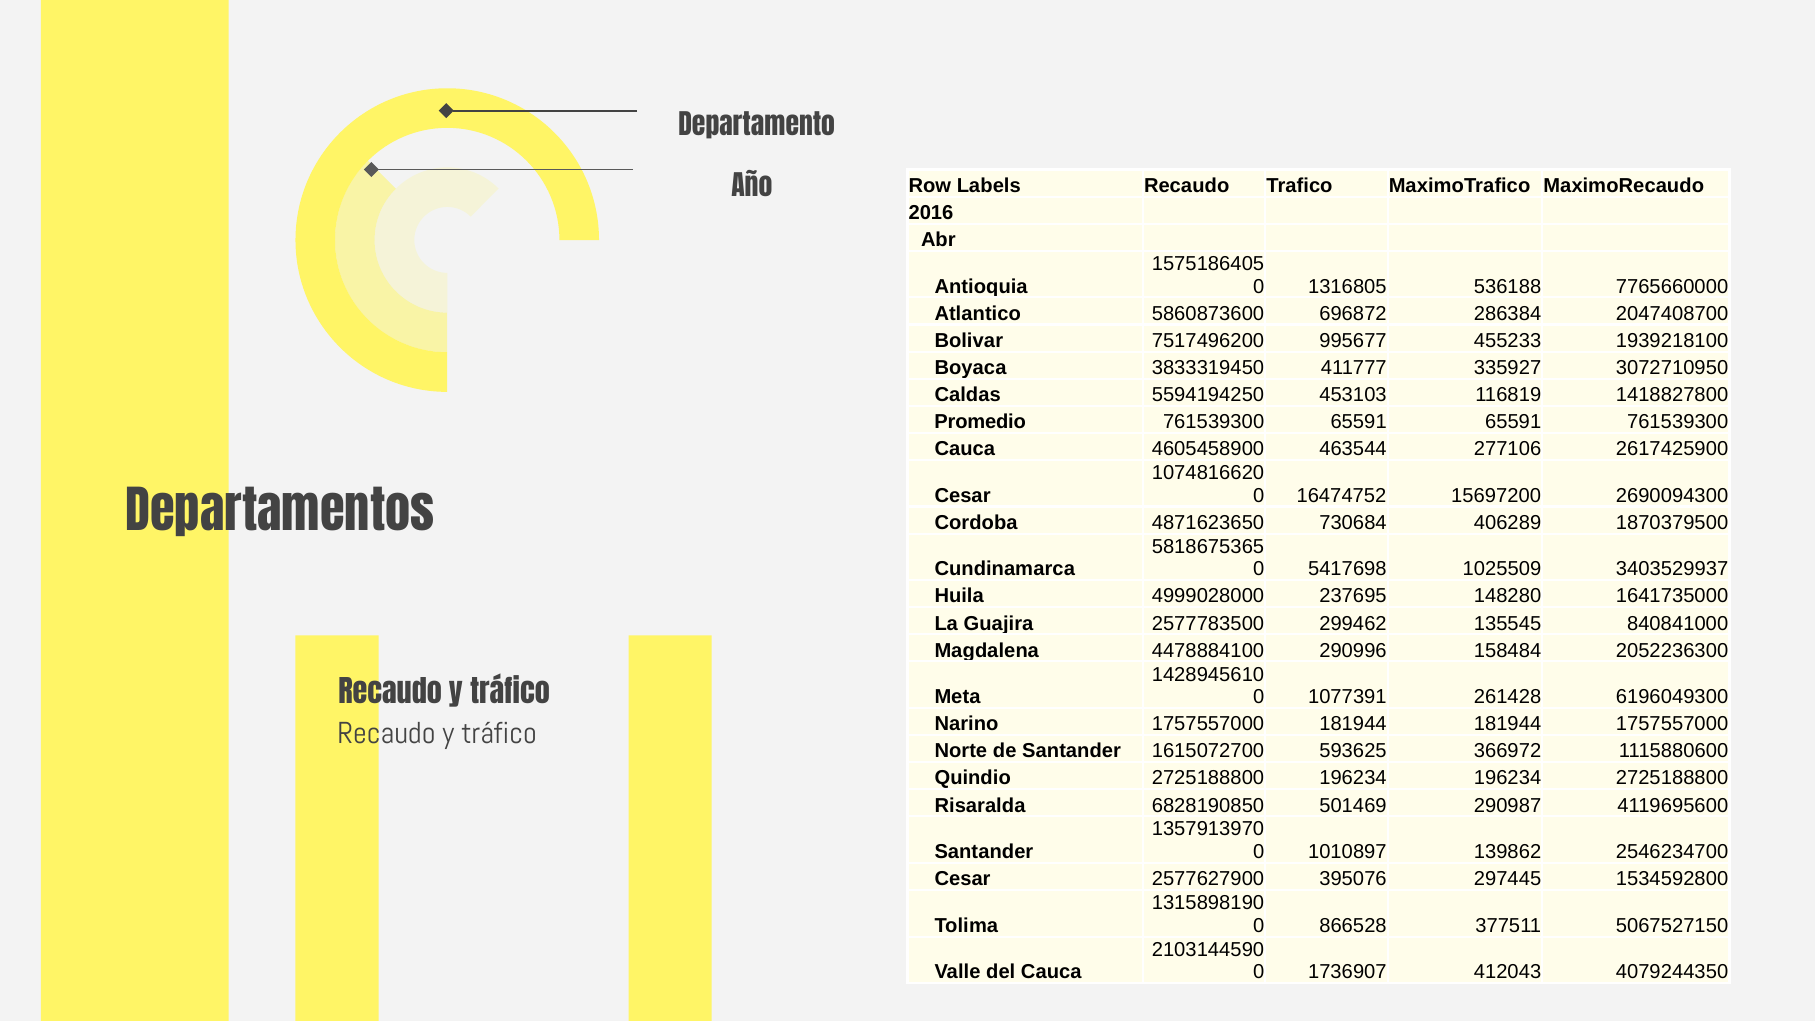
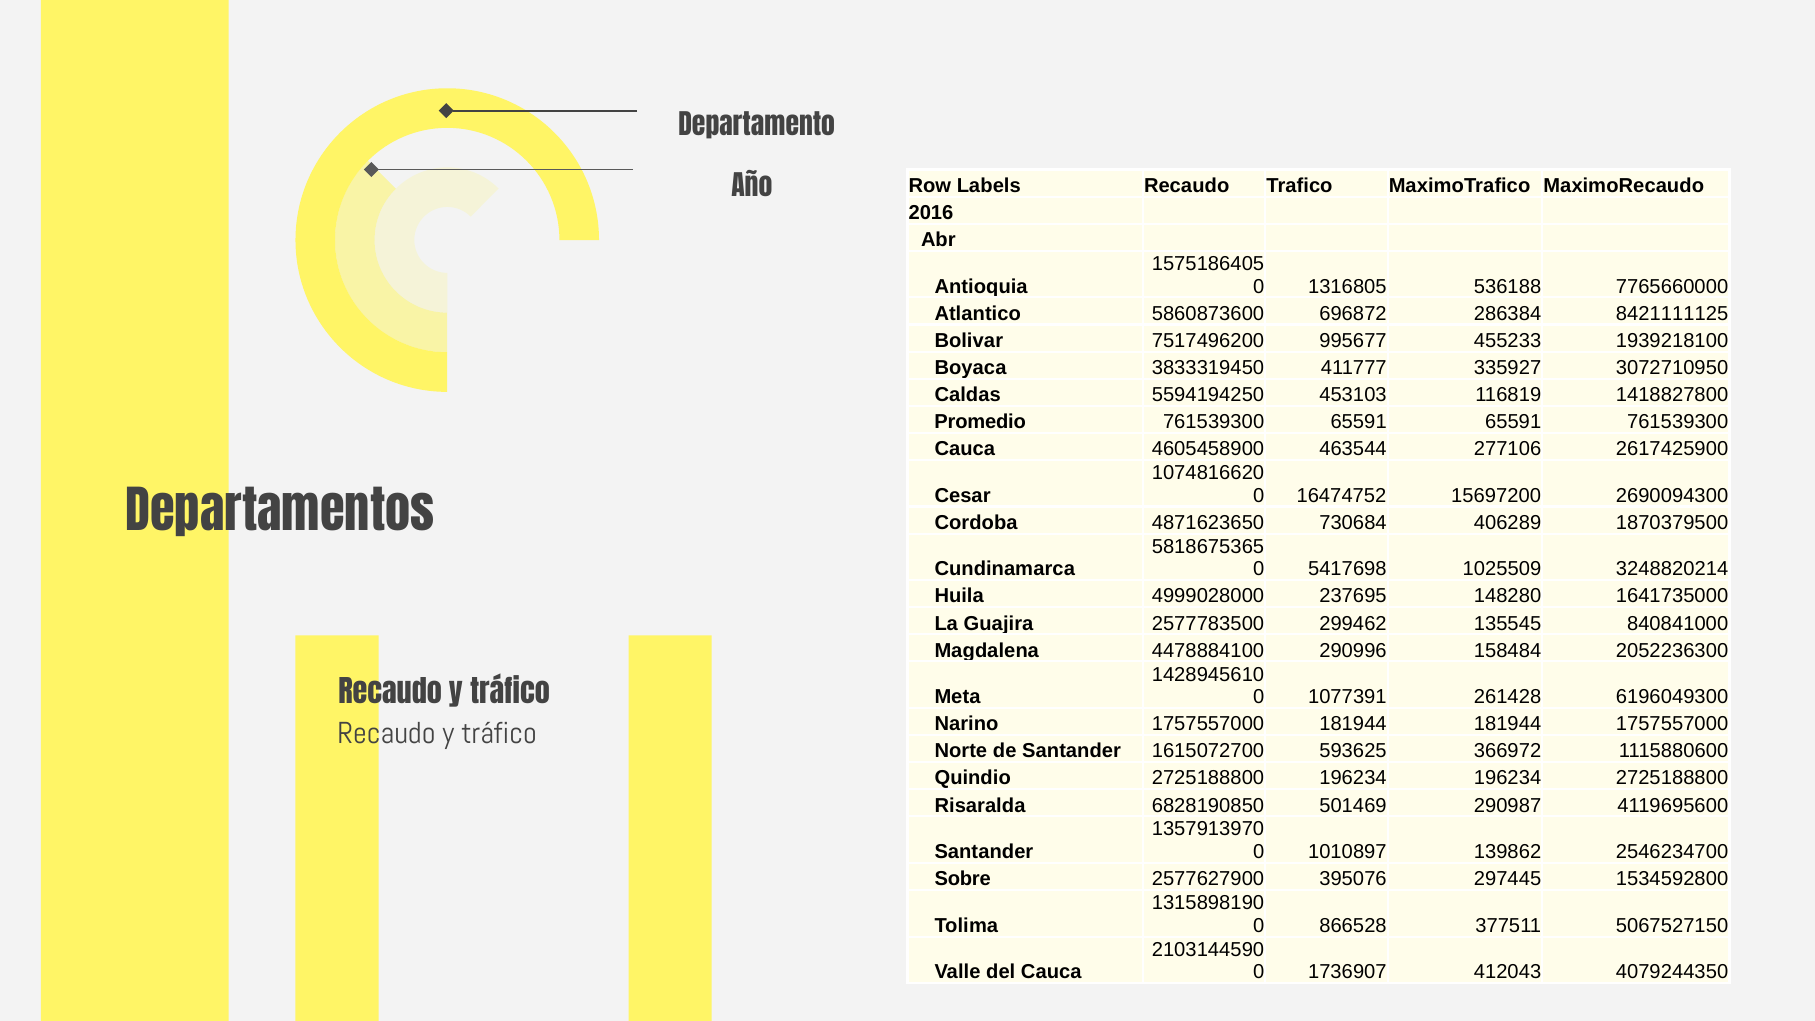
2047408700: 2047408700 -> 8421111125 (1672, 314)
3403529937: 3403529937 -> 3248820214 (1672, 569)
Cesar: Cesar -> Sobre (963, 879)
